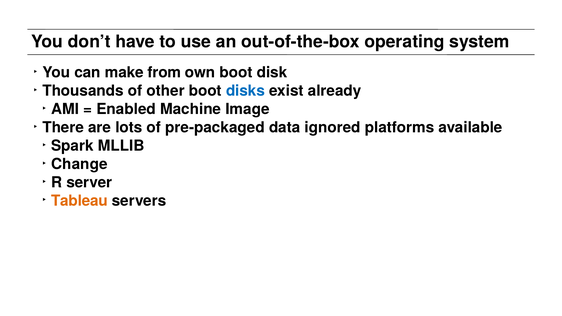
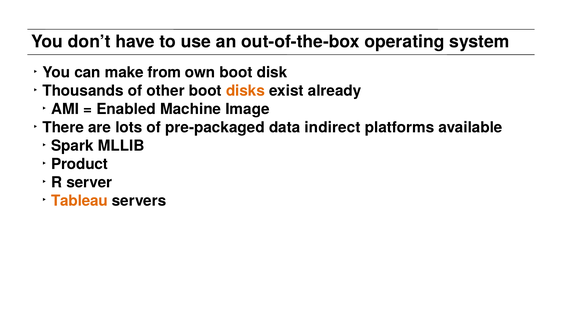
disks colour: blue -> orange (245, 91)
ignored: ignored -> indirect (333, 127)
Change: Change -> Product (80, 164)
